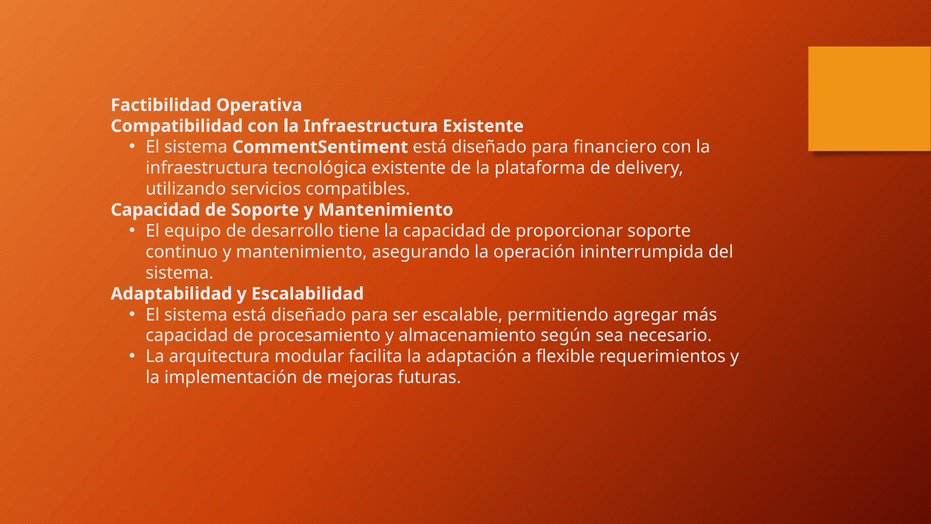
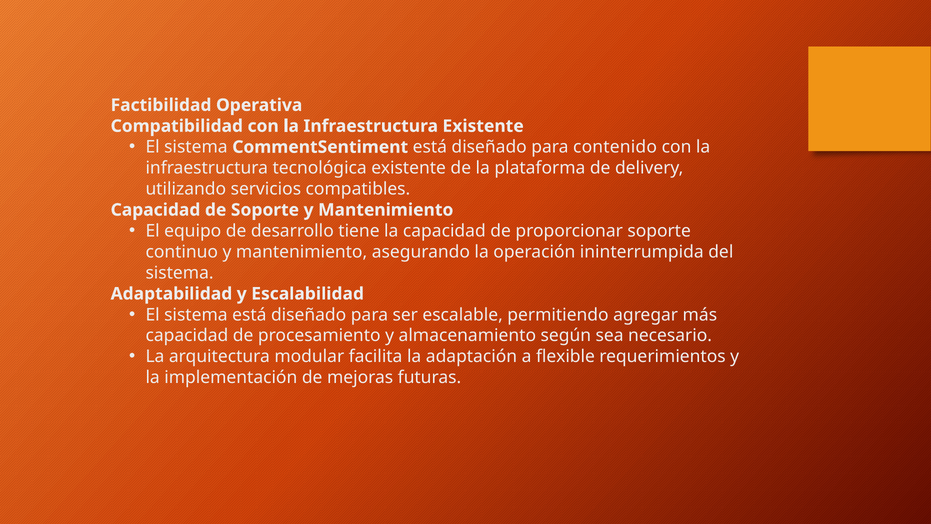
financiero: financiero -> contenido (615, 147)
